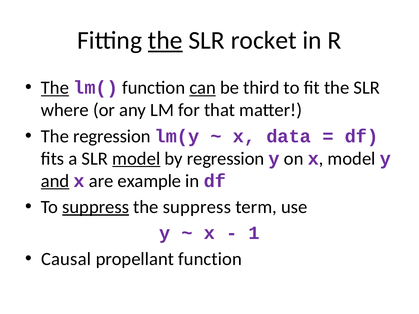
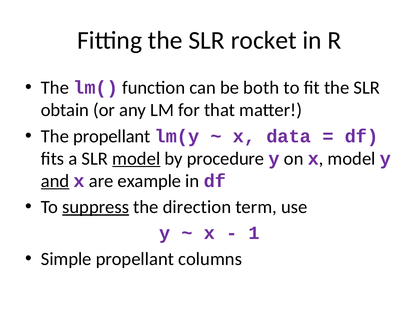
the underline: present -> none (165, 41)
The underline: present -> none (55, 88)
can underline: present -> none (203, 88)
third: third -> both (261, 88)
where: where -> obtain (65, 110)
The regression: regression -> propellant (112, 136)
by regression: regression -> procedure (226, 159)
the suppress: suppress -> direction (197, 207)
Causal: Causal -> Simple (66, 259)
propellant function: function -> columns (210, 259)
